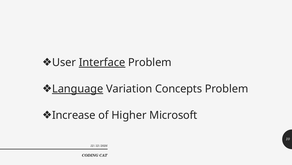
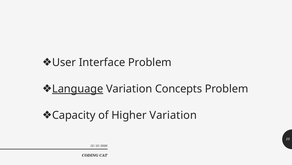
Interface underline: present -> none (102, 62)
Increase: Increase -> Capacity (74, 115)
Higher Microsoft: Microsoft -> Variation (173, 115)
